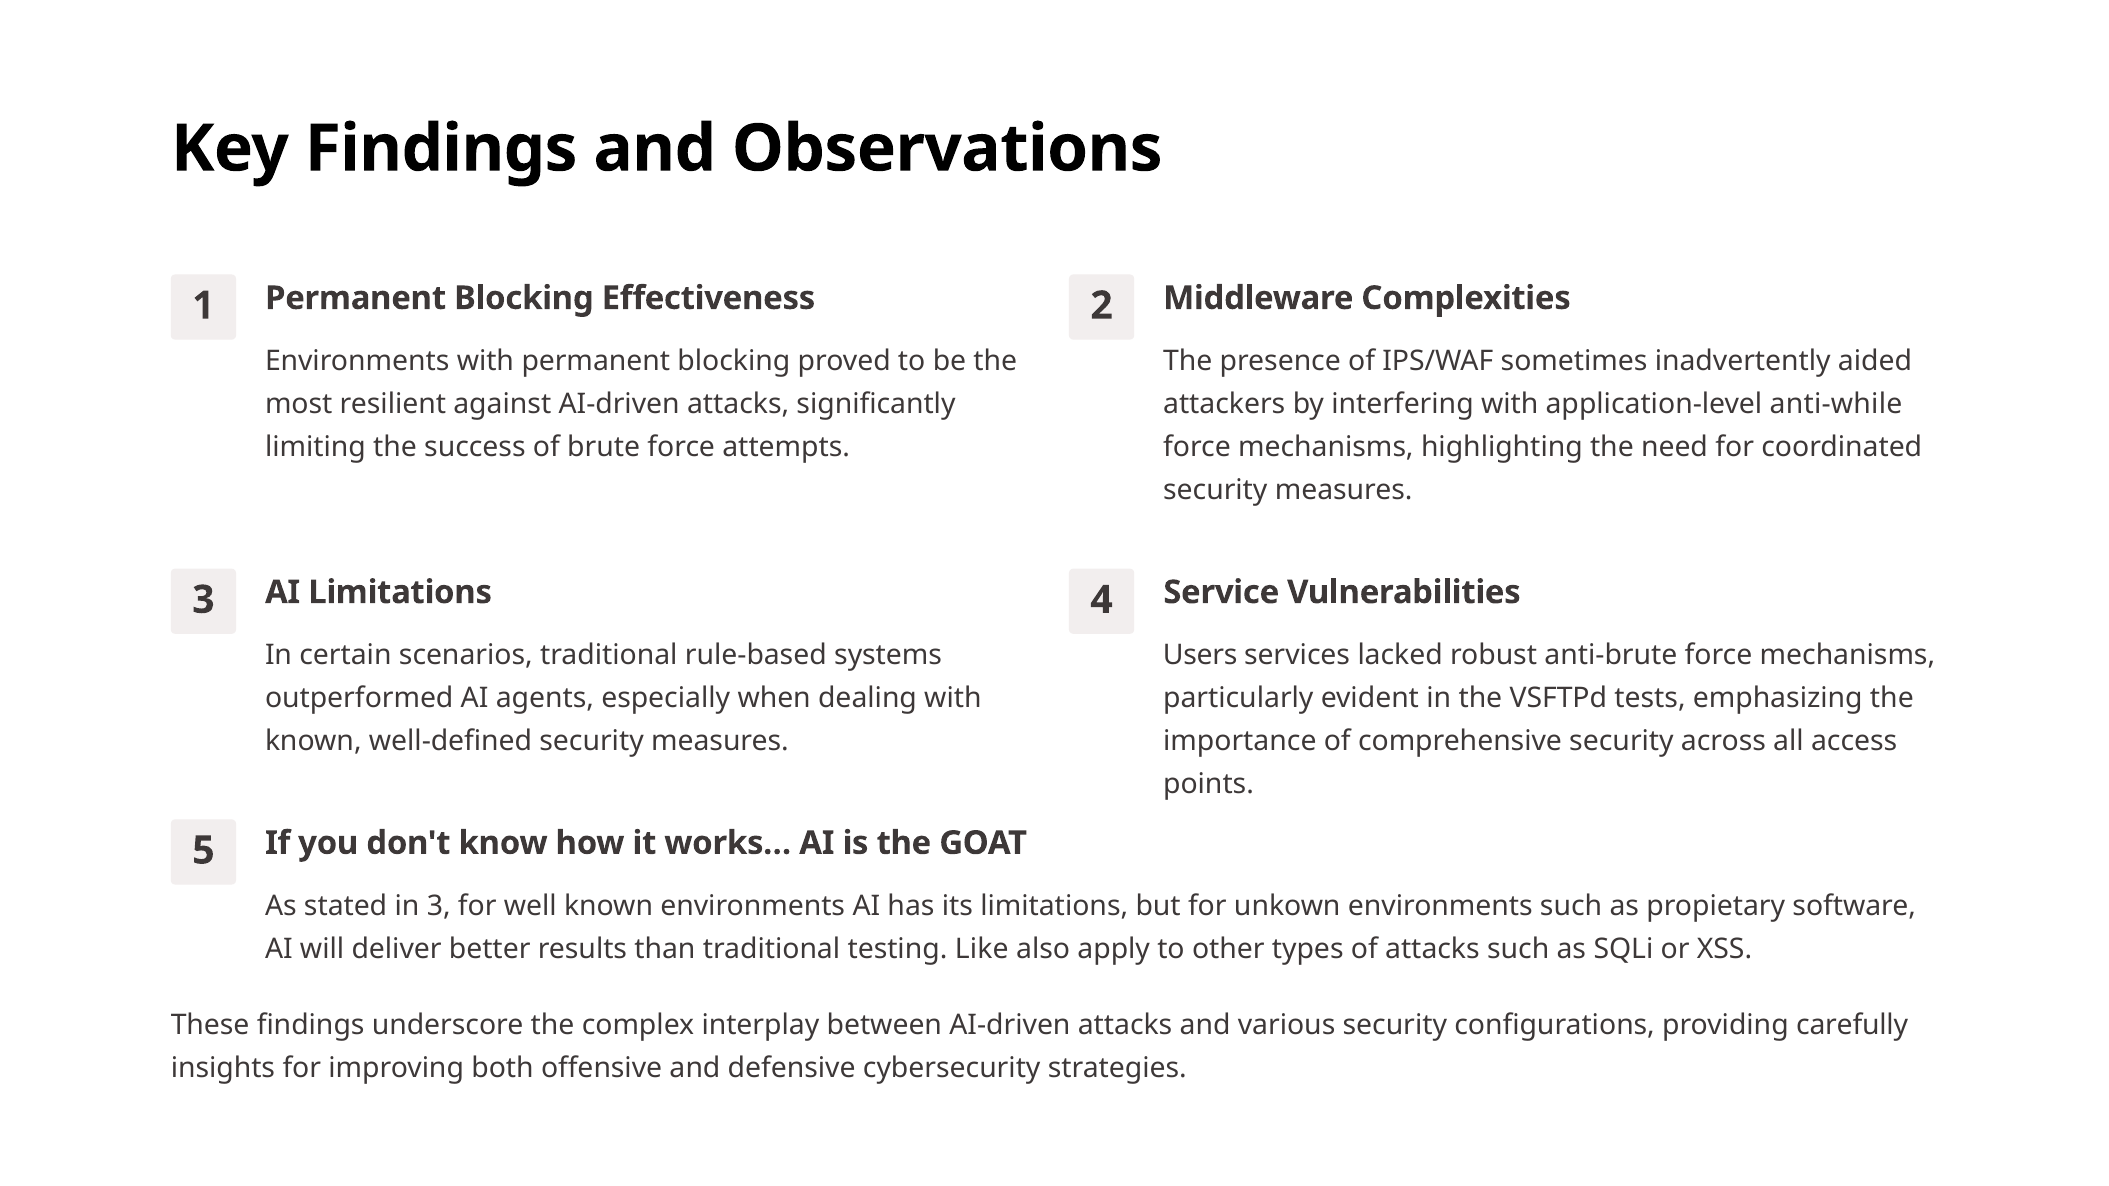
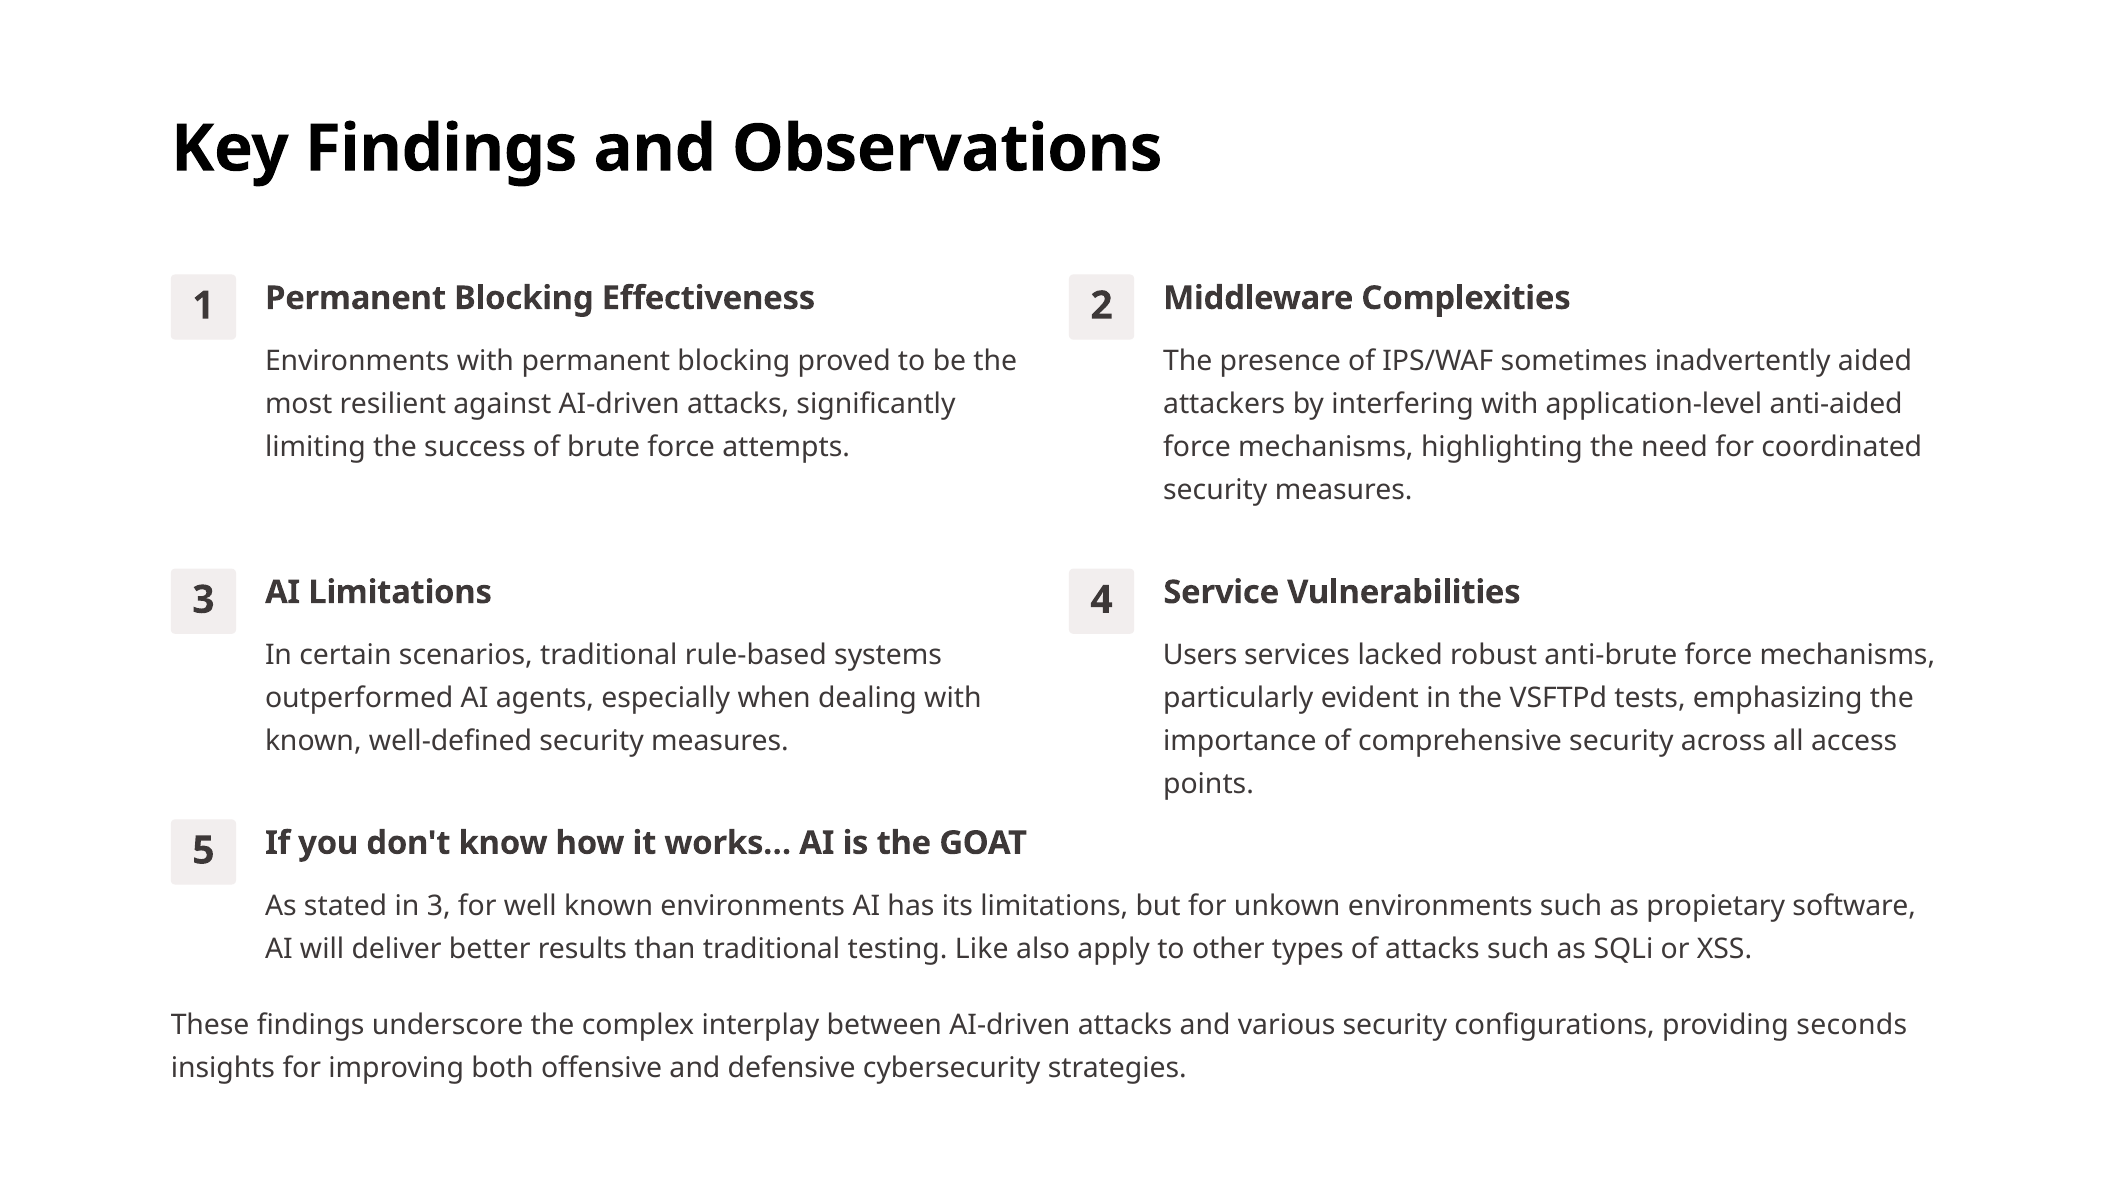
anti-while: anti-while -> anti-aided (1836, 404)
carefully: carefully -> seconds (1852, 1026)
